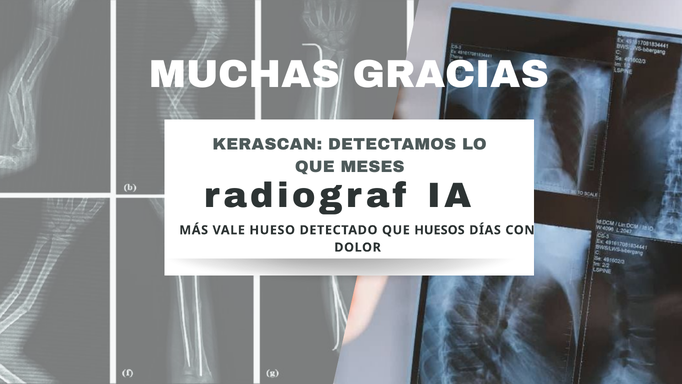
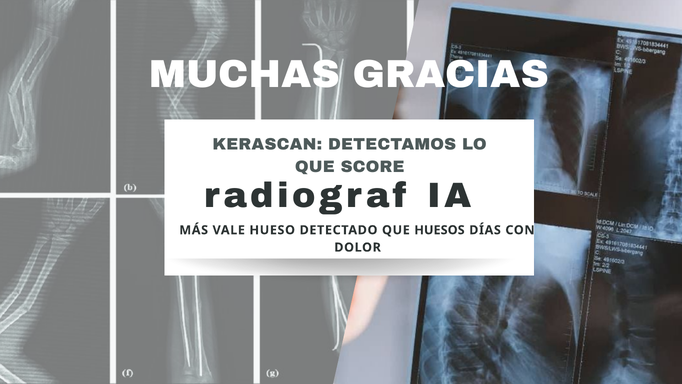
MESES: MESES -> SCORE (373, 167)
